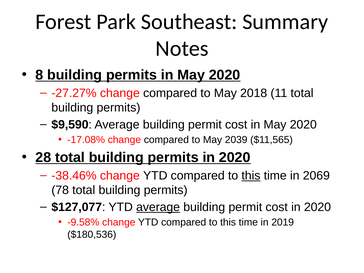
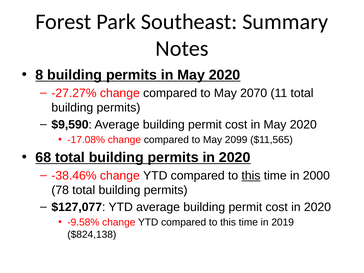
2018: 2018 -> 2070 (254, 93)
2039: 2039 -> 2099 (236, 140)
28: 28 -> 68 (43, 158)
2069: 2069 -> 2000 (316, 176)
average underline: present -> none (158, 207)
$180,536: $180,536 -> $824,138 (92, 234)
